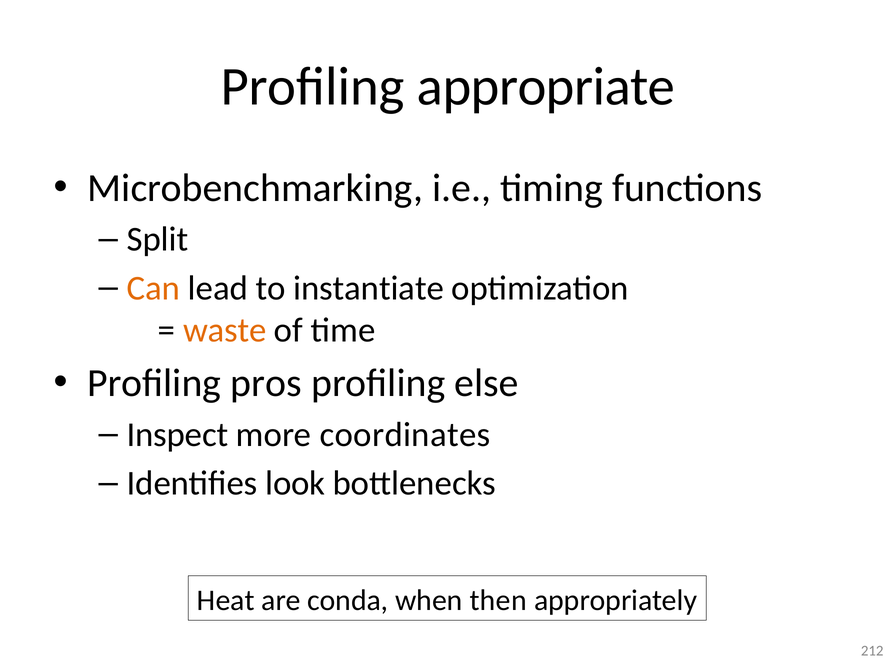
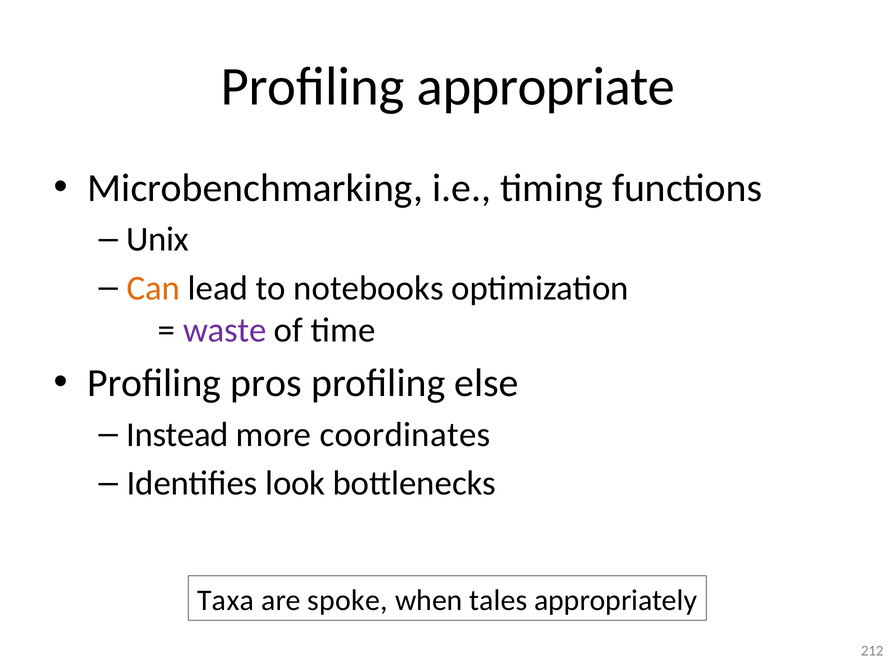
Split: Split -> Unix (158, 239)
instantiate: instantiate -> notebooks (369, 288)
waste colour: orange -> purple (225, 330)
Inspect: Inspect -> Instead (178, 435)
Heat: Heat -> Taxa (226, 600)
conda: conda -> spoke (348, 600)
then: then -> tales (498, 600)
